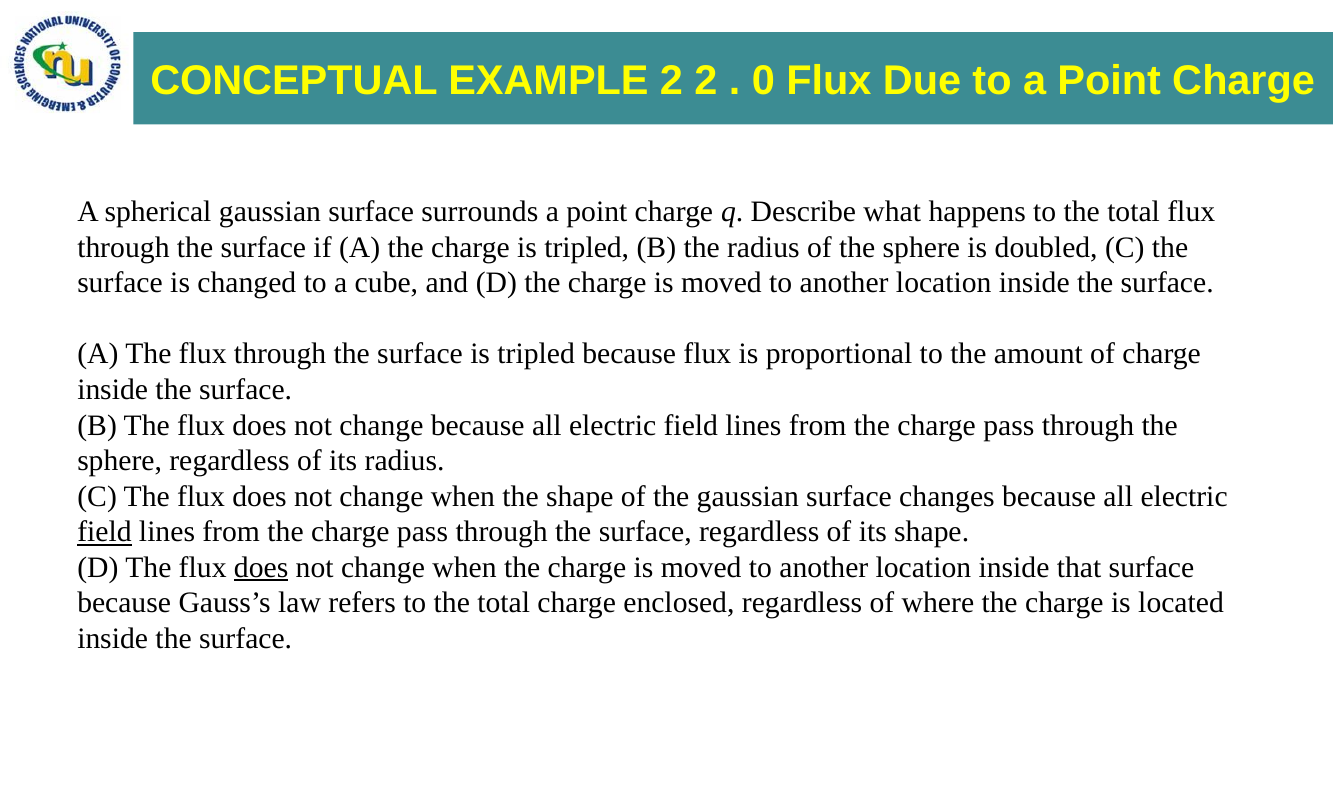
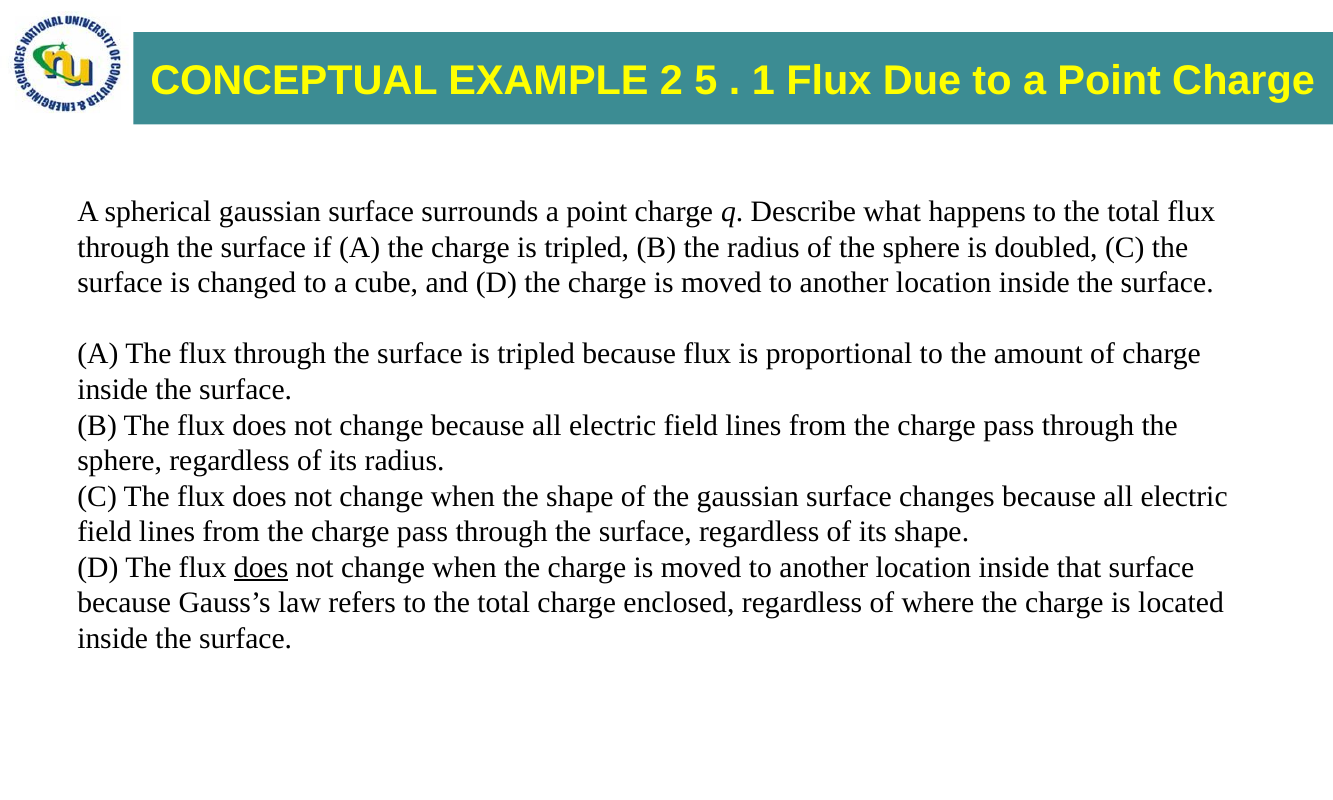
2 2: 2 -> 5 (706, 81)
0: 0 -> 1 (763, 81)
field underline: present -> none (104, 532)
